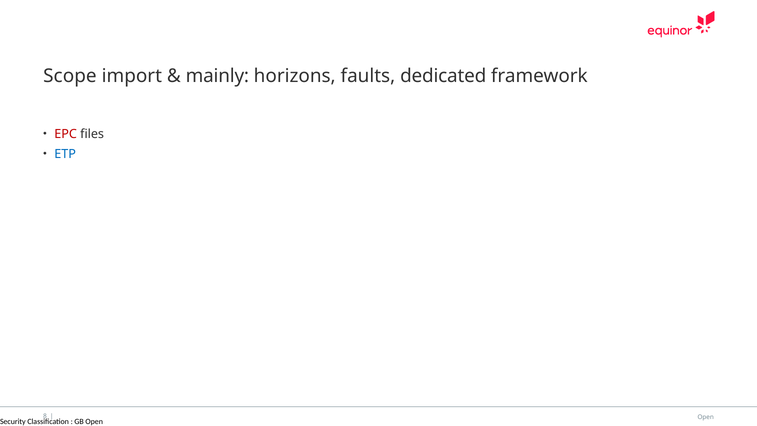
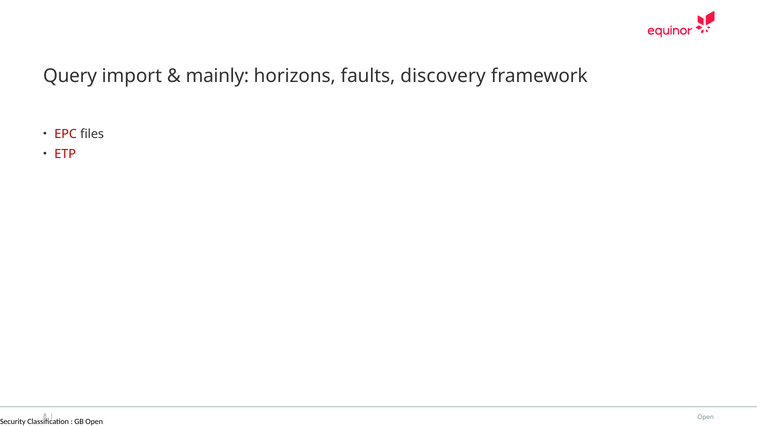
Scope: Scope -> Query (70, 76)
dedicated: dedicated -> discovery (443, 76)
ETP colour: blue -> red (65, 154)
